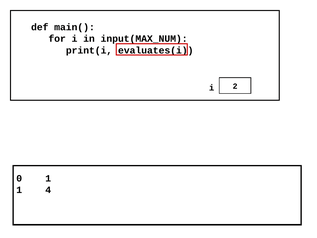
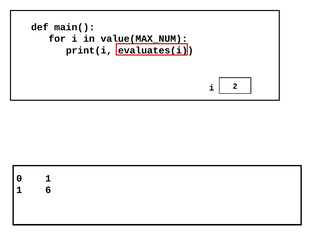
input(MAX_NUM: input(MAX_NUM -> value(MAX_NUM (144, 39)
4: 4 -> 6 (48, 190)
